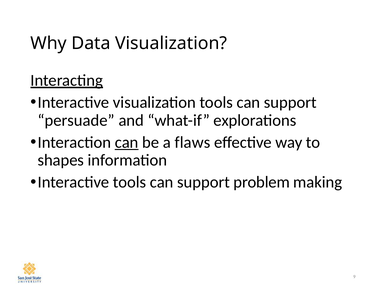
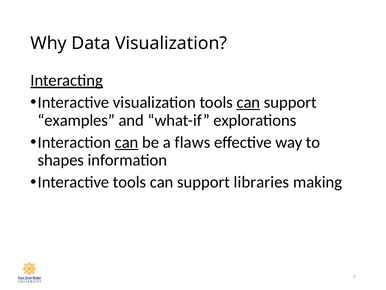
can underline: none -> present (248, 102)
persuade: persuade -> examples (76, 120)
problem: problem -> libraries (261, 182)
